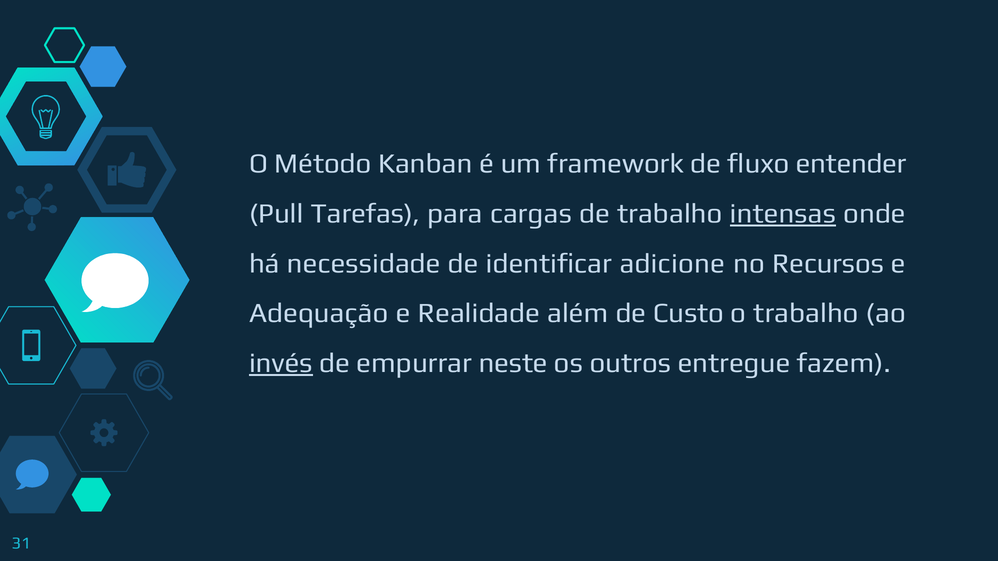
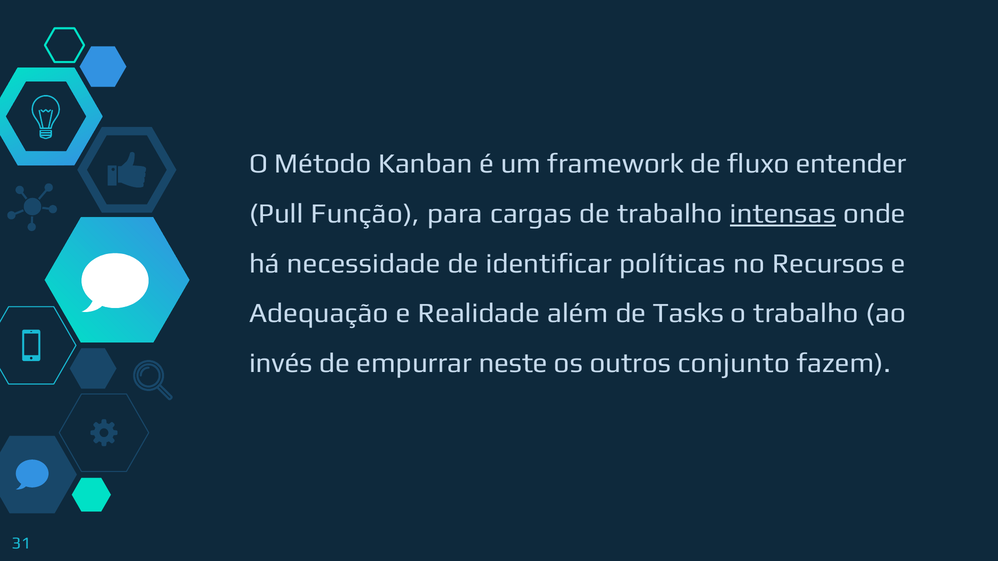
Tarefas: Tarefas -> Função (365, 214)
adicione: adicione -> políticas (672, 264)
Custo: Custo -> Tasks (688, 314)
invés underline: present -> none (281, 363)
entregue: entregue -> conjunto (734, 363)
